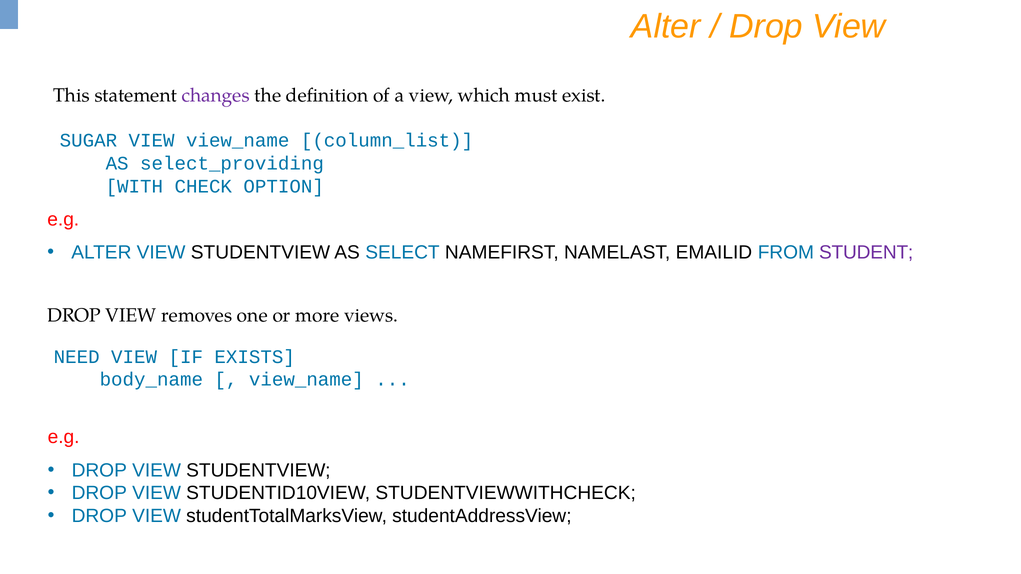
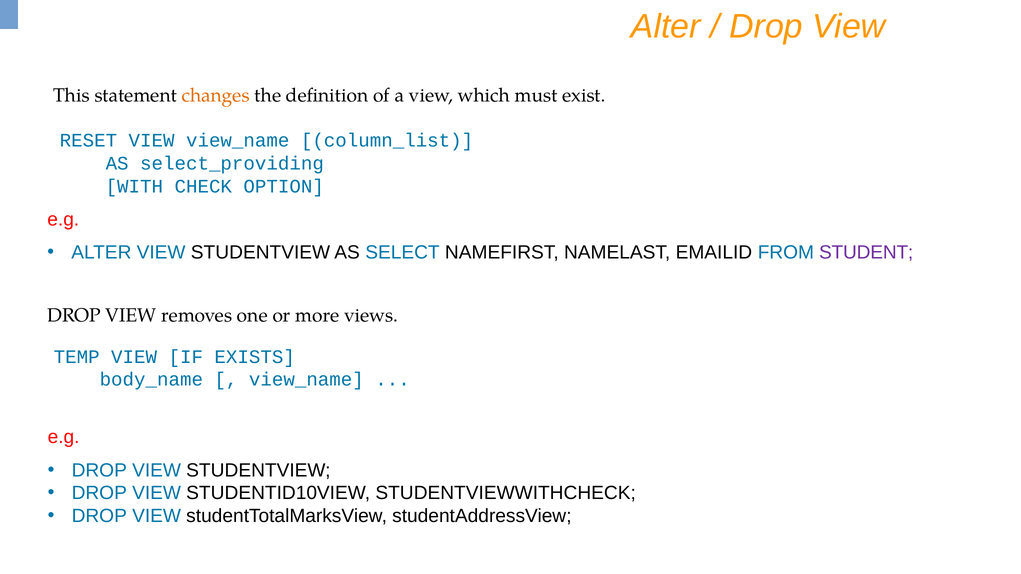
changes colour: purple -> orange (216, 96)
SUGAR: SUGAR -> RESET (88, 140)
NEED: NEED -> TEMP (77, 357)
